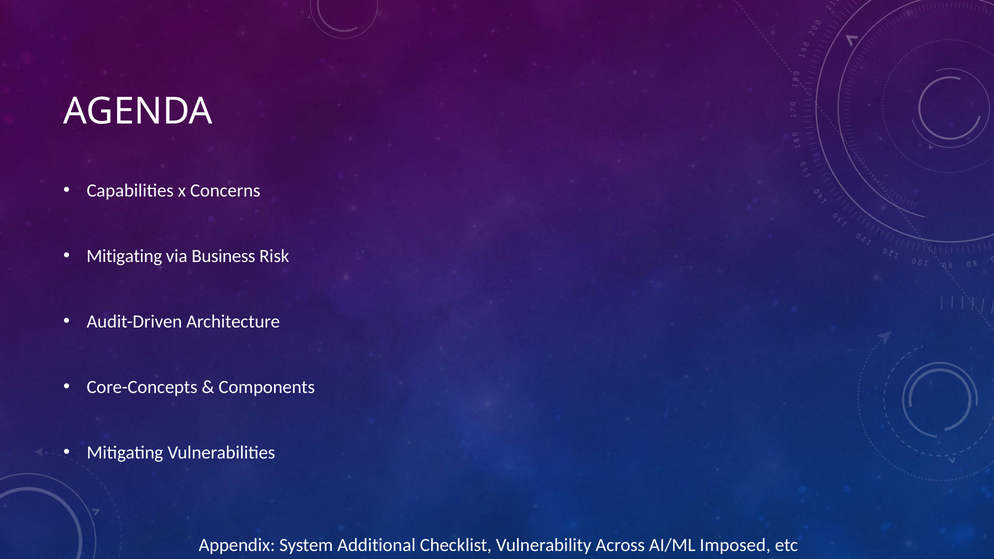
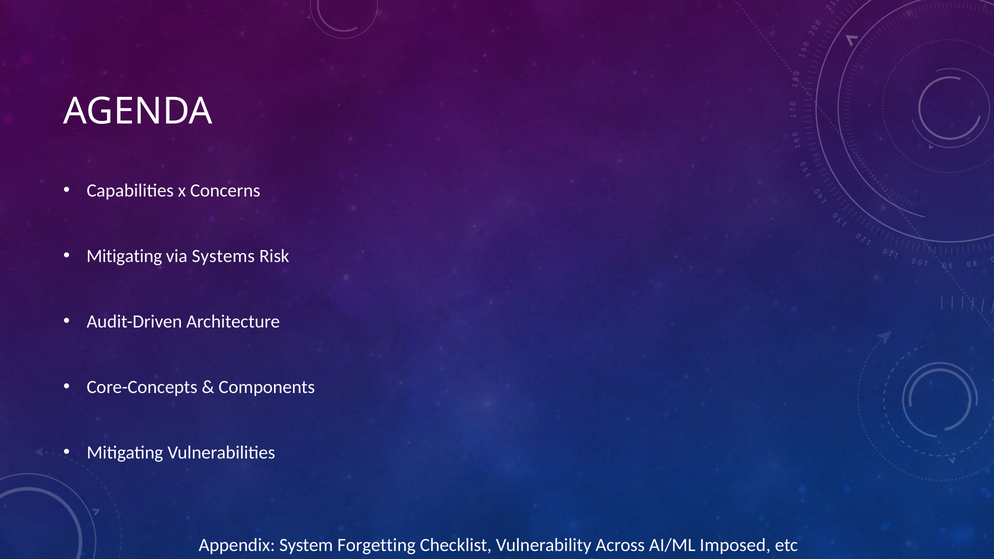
Business: Business -> Systems (223, 256)
Additional: Additional -> Forgetting (377, 545)
